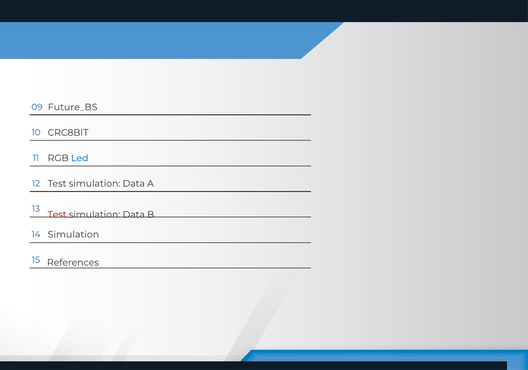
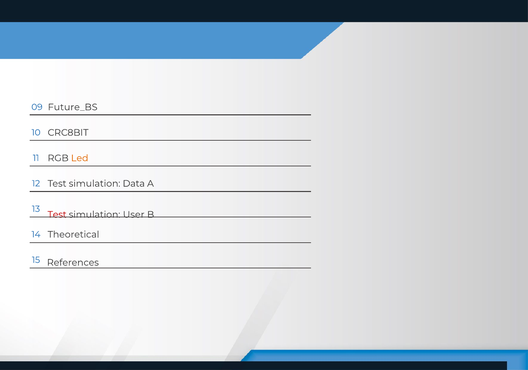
Led colour: blue -> orange (80, 158)
Data: Data -> User (134, 214)
Simulation: Simulation -> Theoretical (73, 234)
